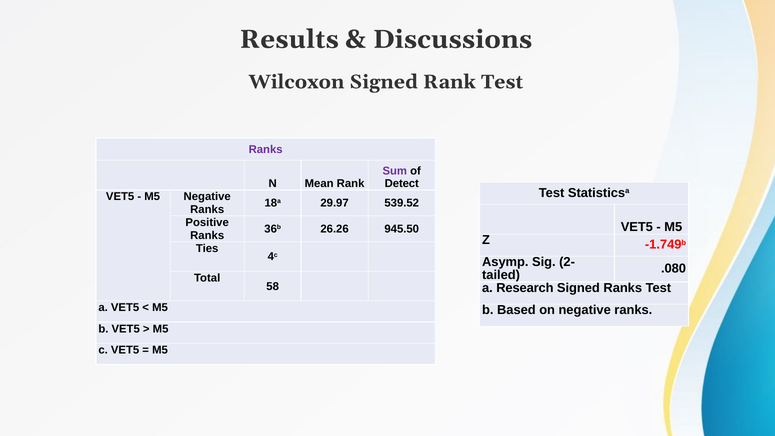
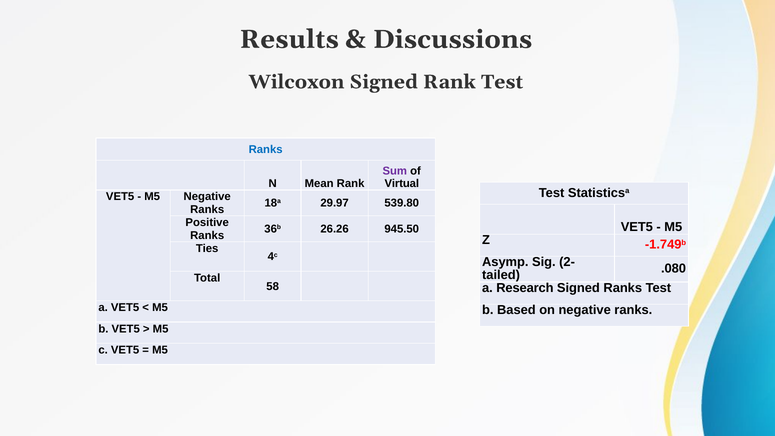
Ranks colour: purple -> blue (266, 149)
Detect: Detect -> Virtual (402, 184)
539.52: 539.52 -> 539.80 (402, 203)
